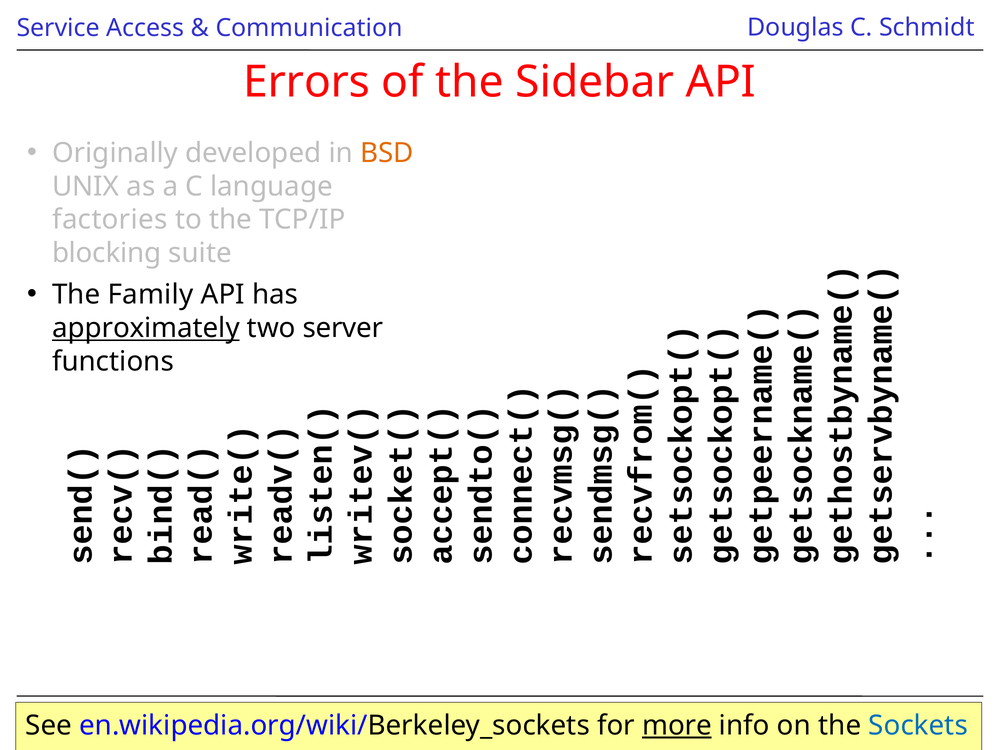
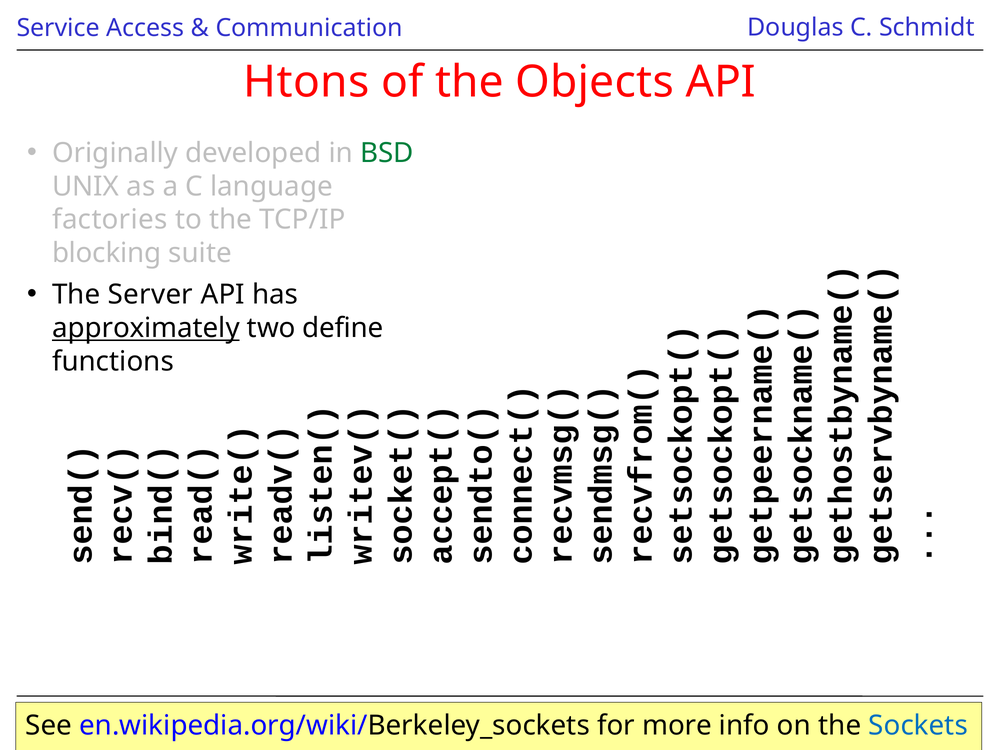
Errors: Errors -> Htons (306, 82)
Sidebar: Sidebar -> Objects (595, 82)
BSD colour: orange -> green (387, 153)
Family: Family -> Server (150, 295)
server: server -> define (343, 328)
more underline: present -> none (677, 726)
